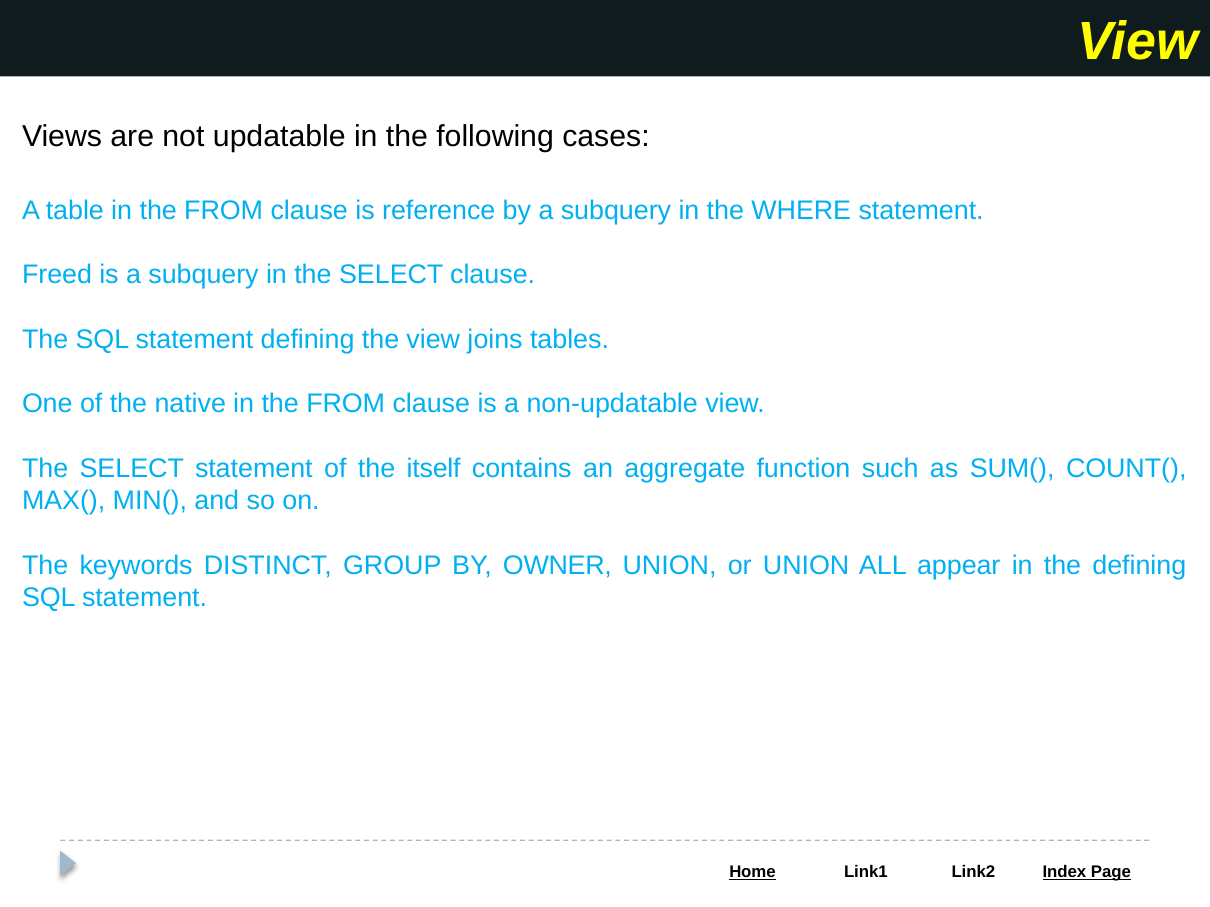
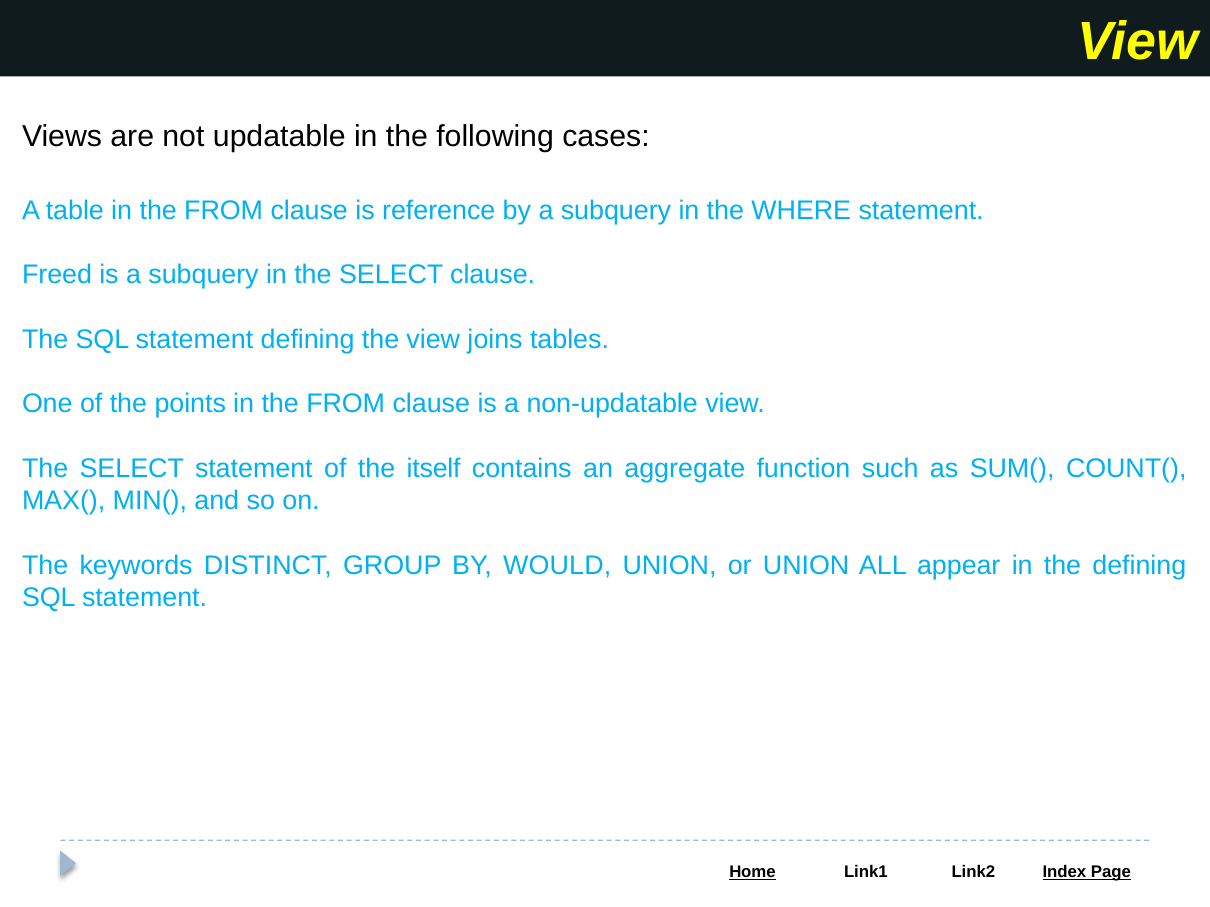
native: native -> points (190, 404)
OWNER: OWNER -> WOULD (557, 566)
